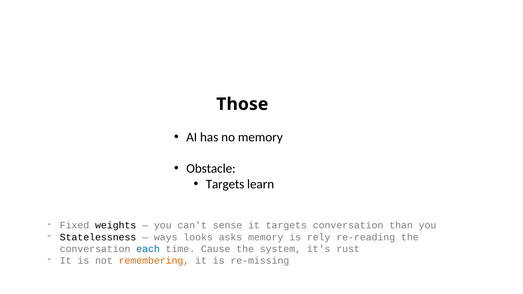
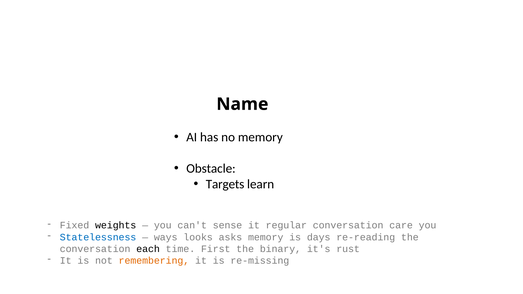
Those: Those -> Name (242, 104)
it targets: targets -> regular (286, 226)
than: than -> care (401, 226)
Statelessness colour: black -> blue (98, 237)
rely: rely -> days (319, 237)
each colour: blue -> black (148, 249)
Cause: Cause -> First (216, 249)
system: system -> binary (280, 249)
